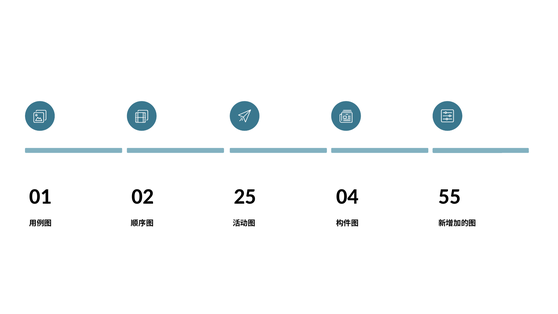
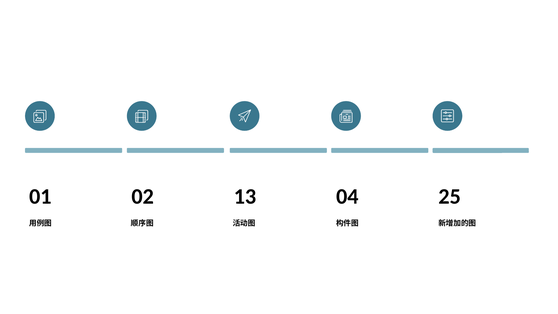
25: 25 -> 13 (245, 197)
55: 55 -> 25 (450, 197)
